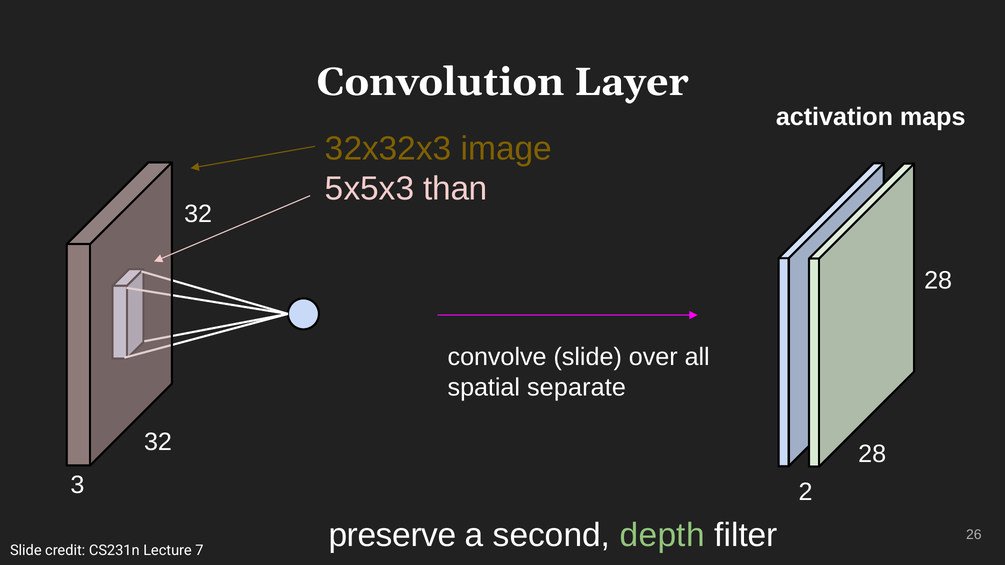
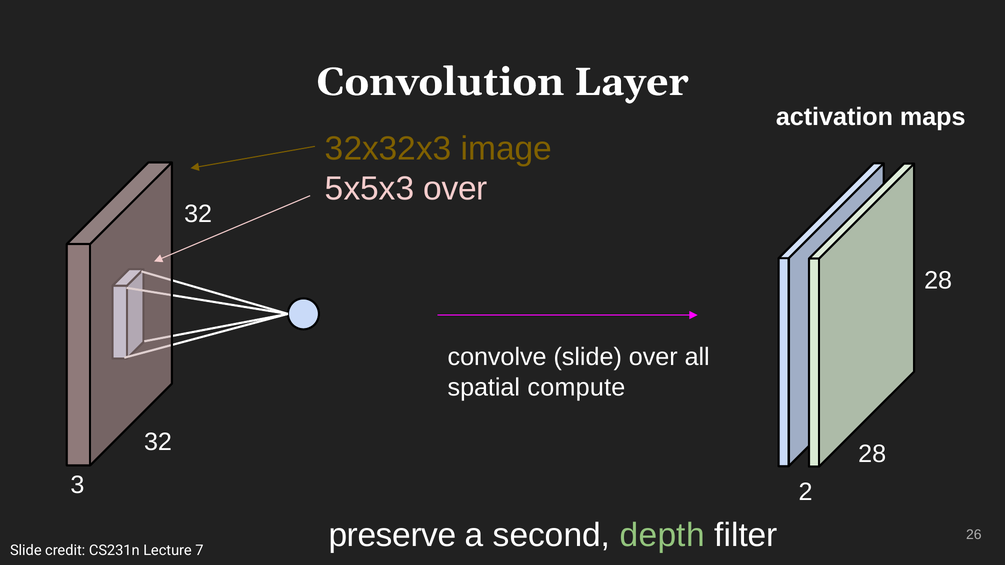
5x5x3 than: than -> over (455, 189)
separate: separate -> compute (576, 387)
